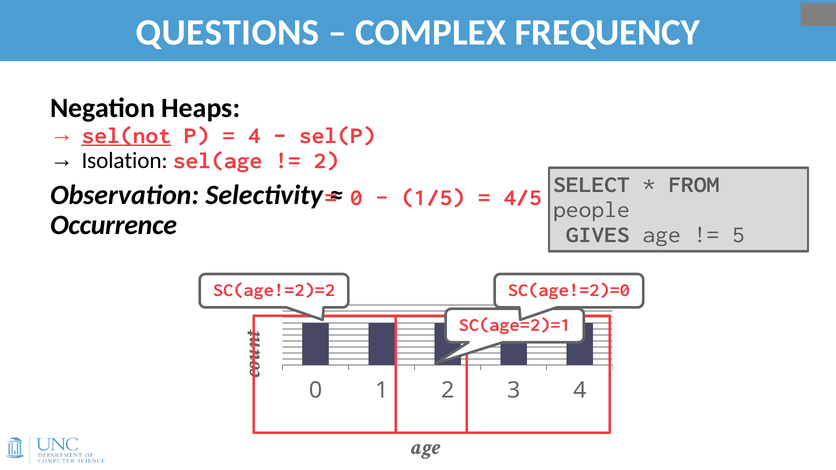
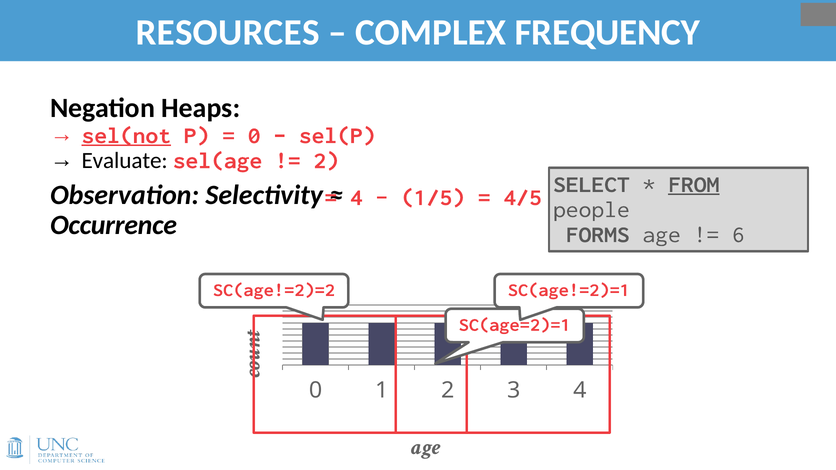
QUESTIONS: QUESTIONS -> RESOURCES (228, 32)
4: 4 -> 0 (254, 136)
Isolation: Isolation -> Evaluate (125, 161)
FROM underline: none -> present (694, 184)
0: 0 -> 4 (356, 197)
GIVES: GIVES -> FORMS (598, 235)
5: 5 -> 6 (738, 235)
SC(age!=2)=0: SC(age!=2)=0 -> SC(age!=2)=1 (569, 290)
